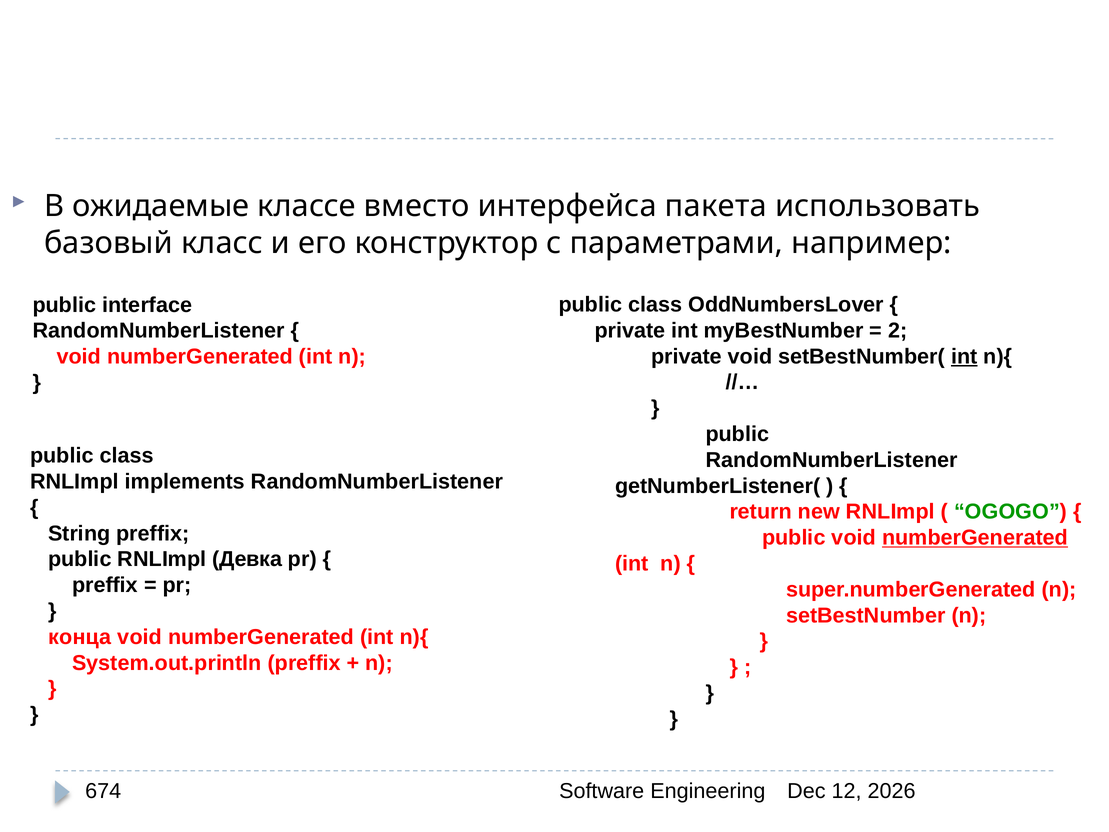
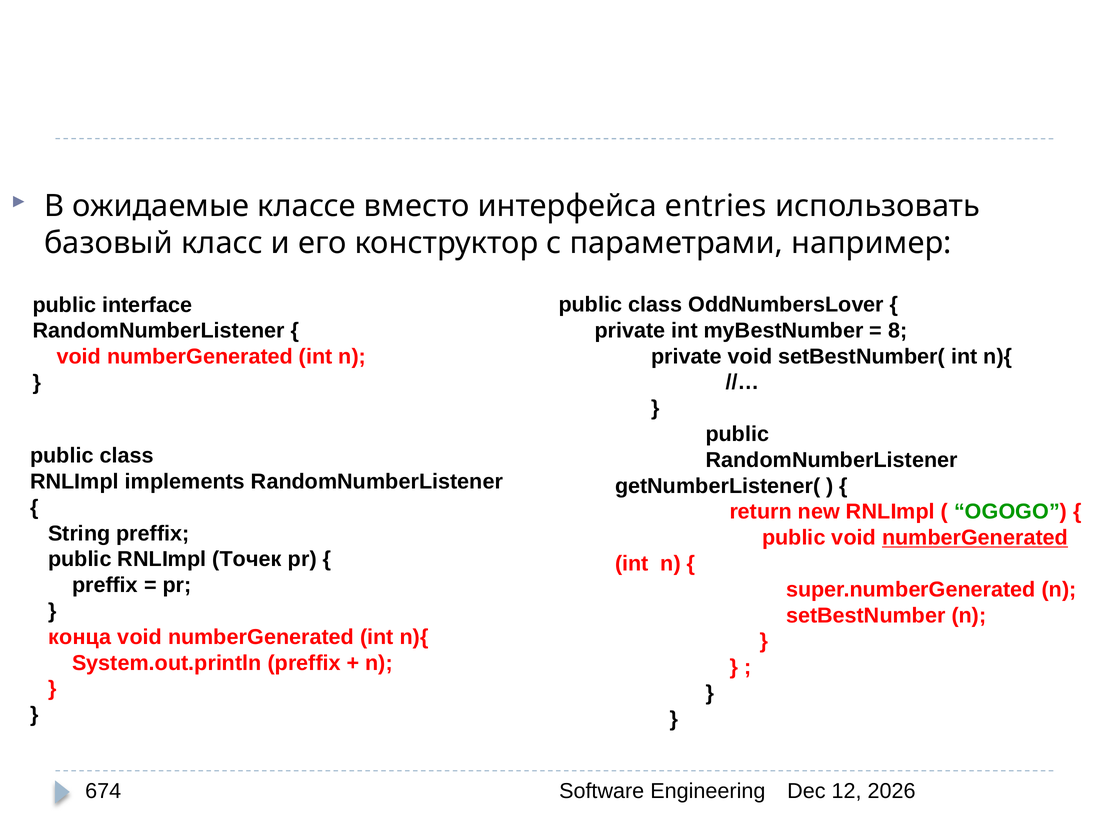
пакета: пакета -> entries (716, 206)
2: 2 -> 8 (898, 330)
int underline: present -> none (964, 356)
Девка: Девка -> Точек (247, 559)
